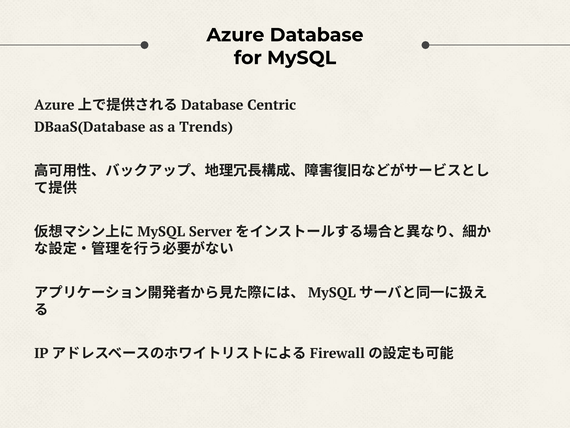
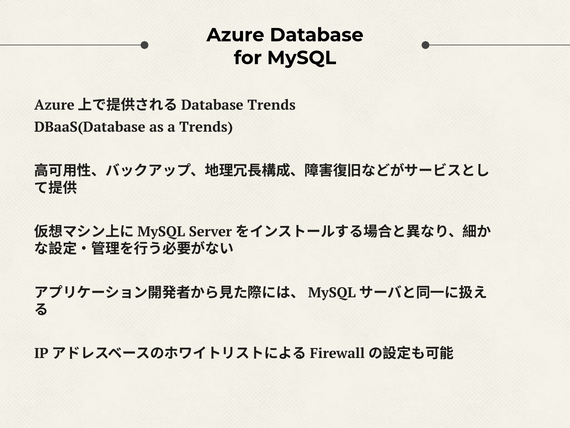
Centric: Centric -> Trends (272, 105)
